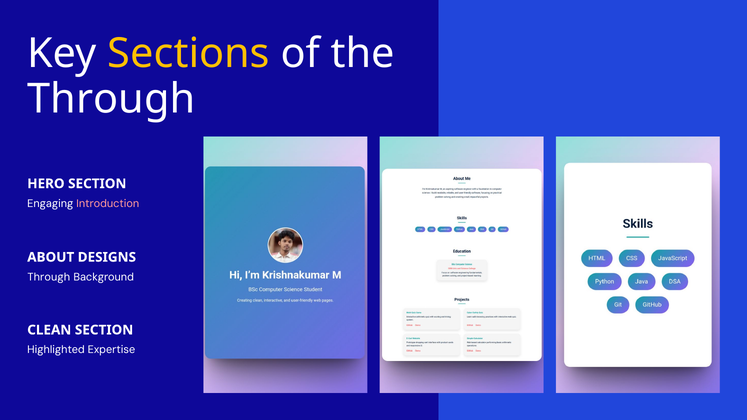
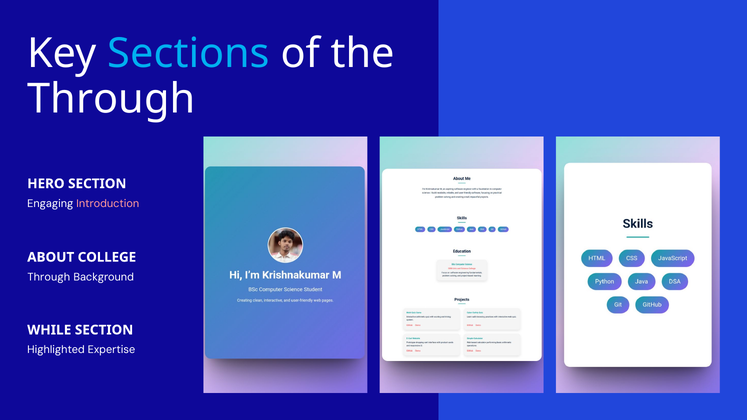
Sections colour: yellow -> light blue (189, 54)
DESIGNS: DESIGNS -> COLLEGE (107, 257)
CLEAN: CLEAN -> WHILE (49, 330)
